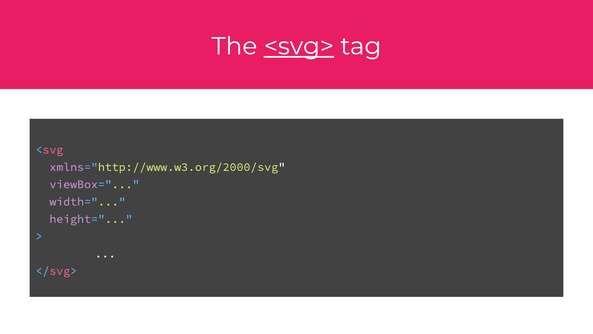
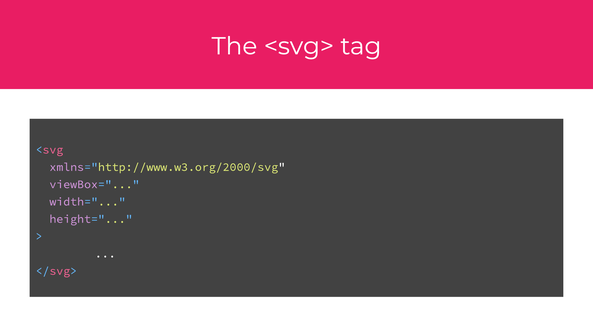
<svg> underline: present -> none (299, 46)
